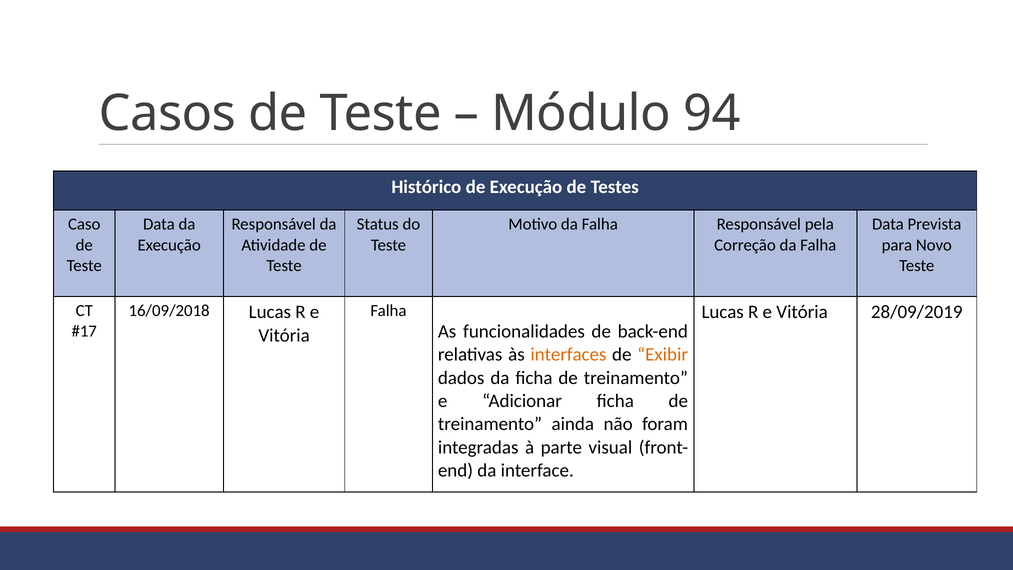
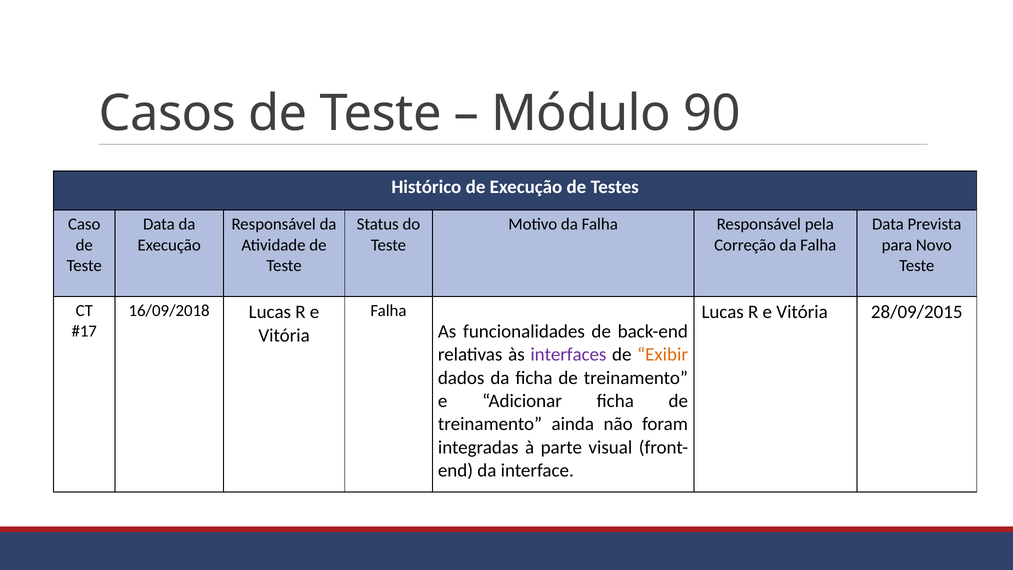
94: 94 -> 90 (712, 113)
28/09/2019: 28/09/2019 -> 28/09/2015 (917, 312)
interfaces colour: orange -> purple (568, 355)
